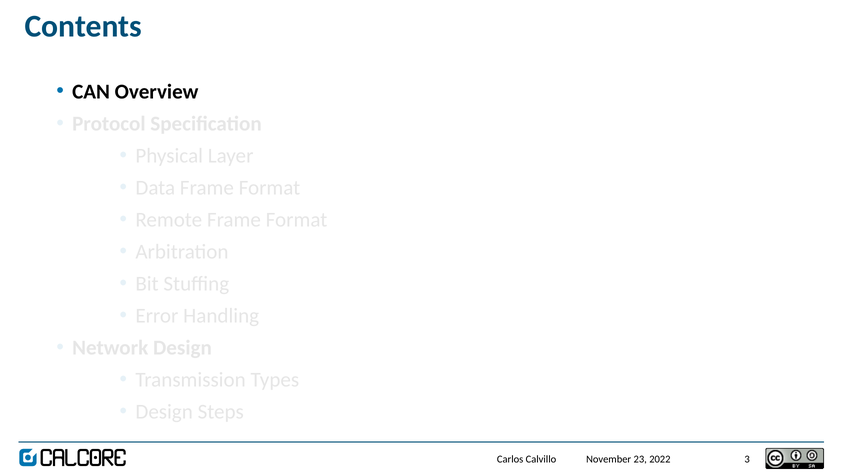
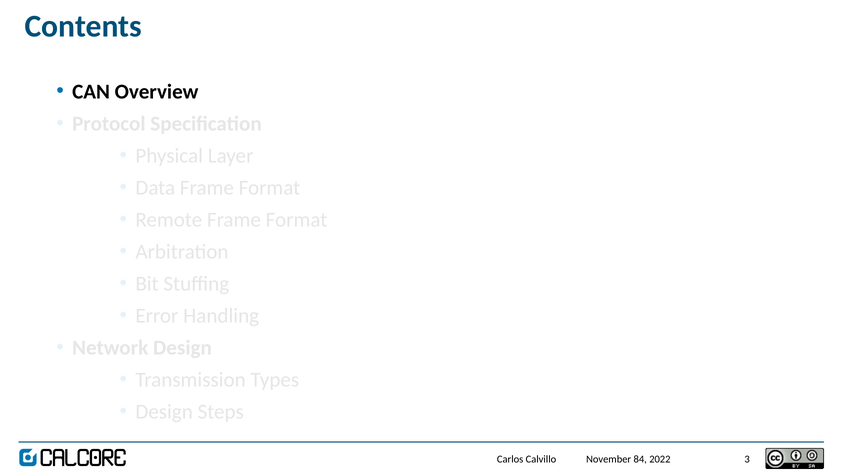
23: 23 -> 84 (640, 460)
